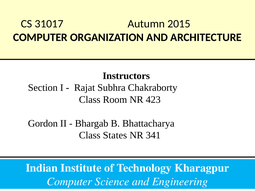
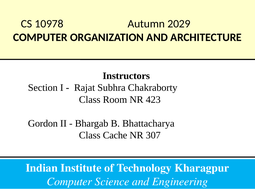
31017: 31017 -> 10978 (49, 24)
2015: 2015 -> 2029 (179, 24)
States: States -> Cache (115, 135)
341: 341 -> 307 (153, 135)
